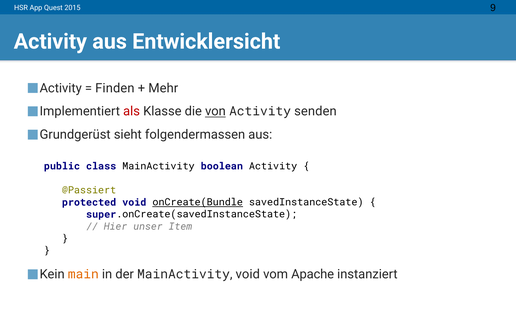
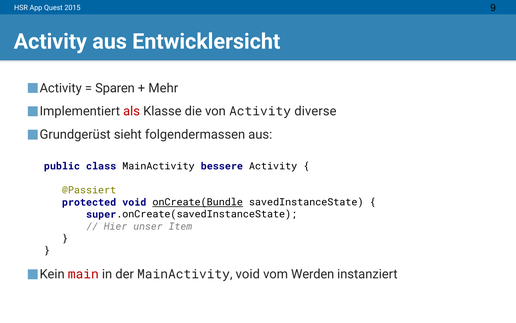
Finden: Finden -> Sparen (115, 88)
von underline: present -> none (215, 111)
senden: senden -> diverse (315, 111)
boolean: boolean -> bessere (222, 166)
main colour: orange -> red (83, 274)
Apache: Apache -> Werden (313, 274)
